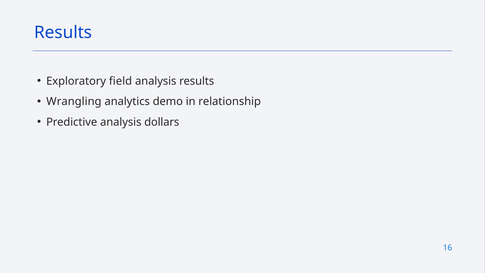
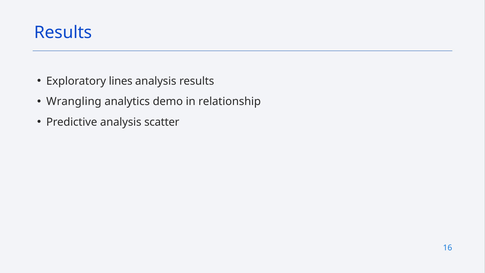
field: field -> lines (121, 81)
dollars: dollars -> scatter (162, 122)
